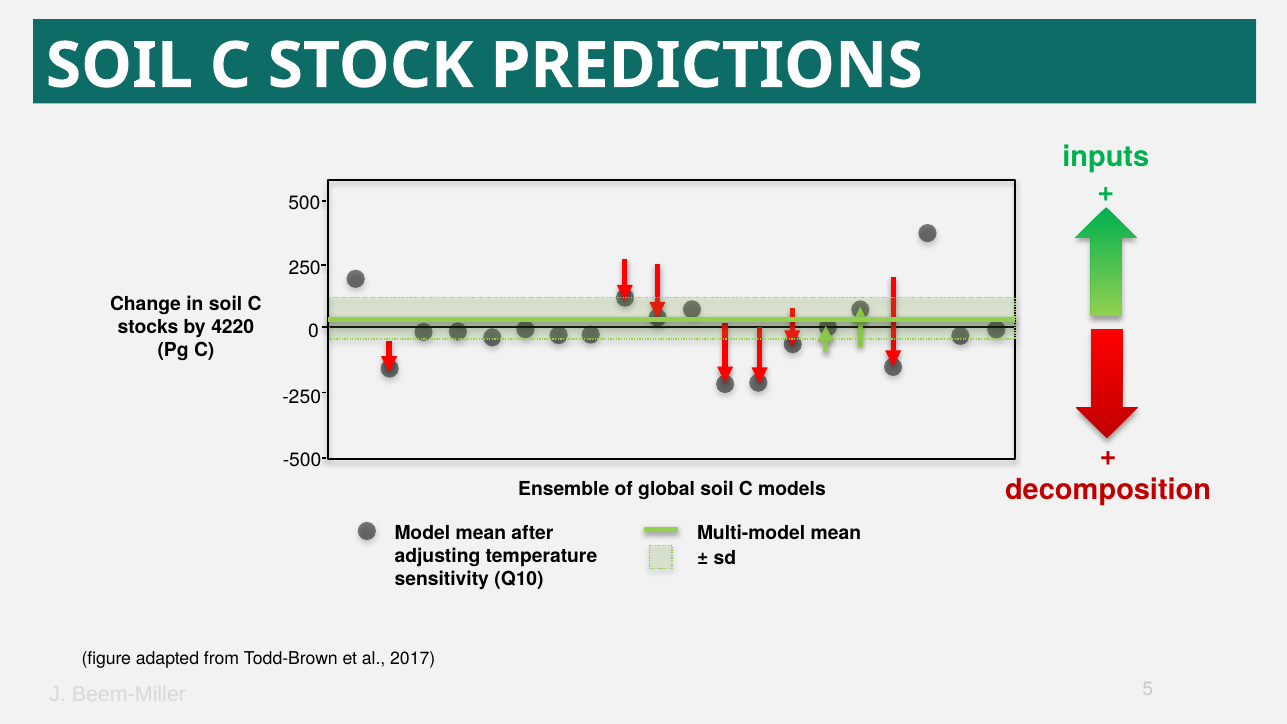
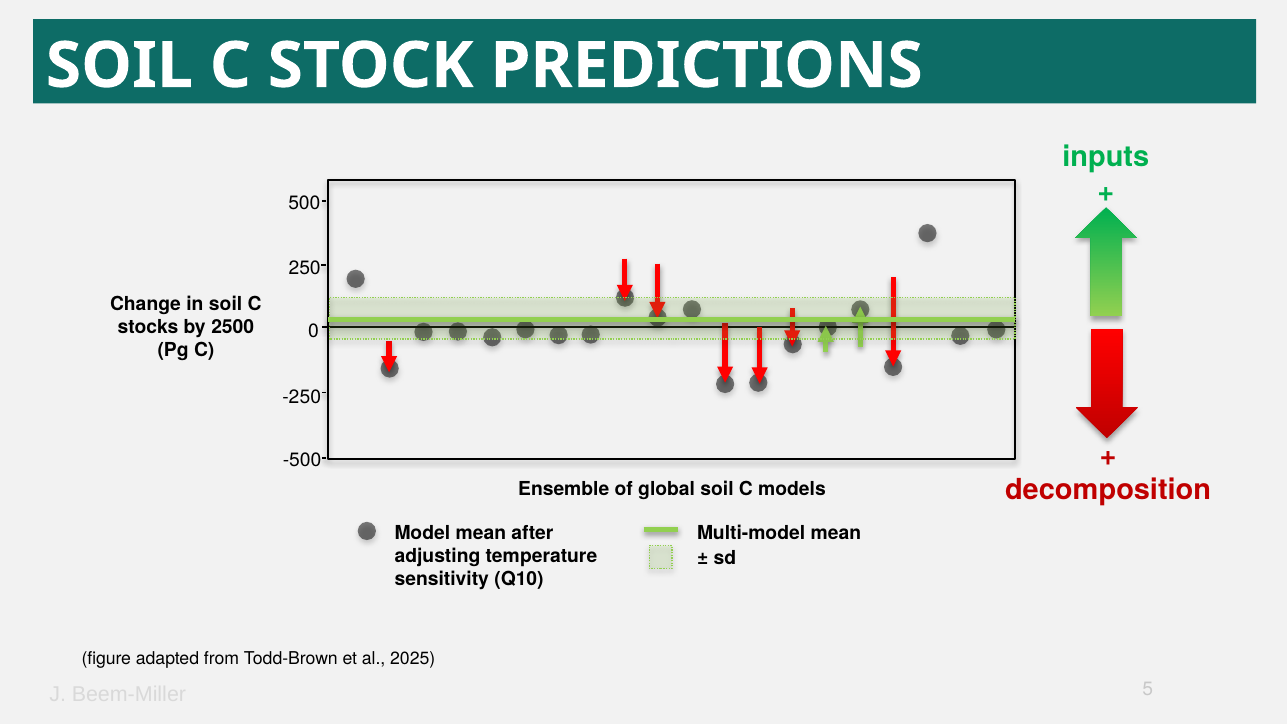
4220: 4220 -> 2500 (233, 327)
2017: 2017 -> 2025 (413, 658)
